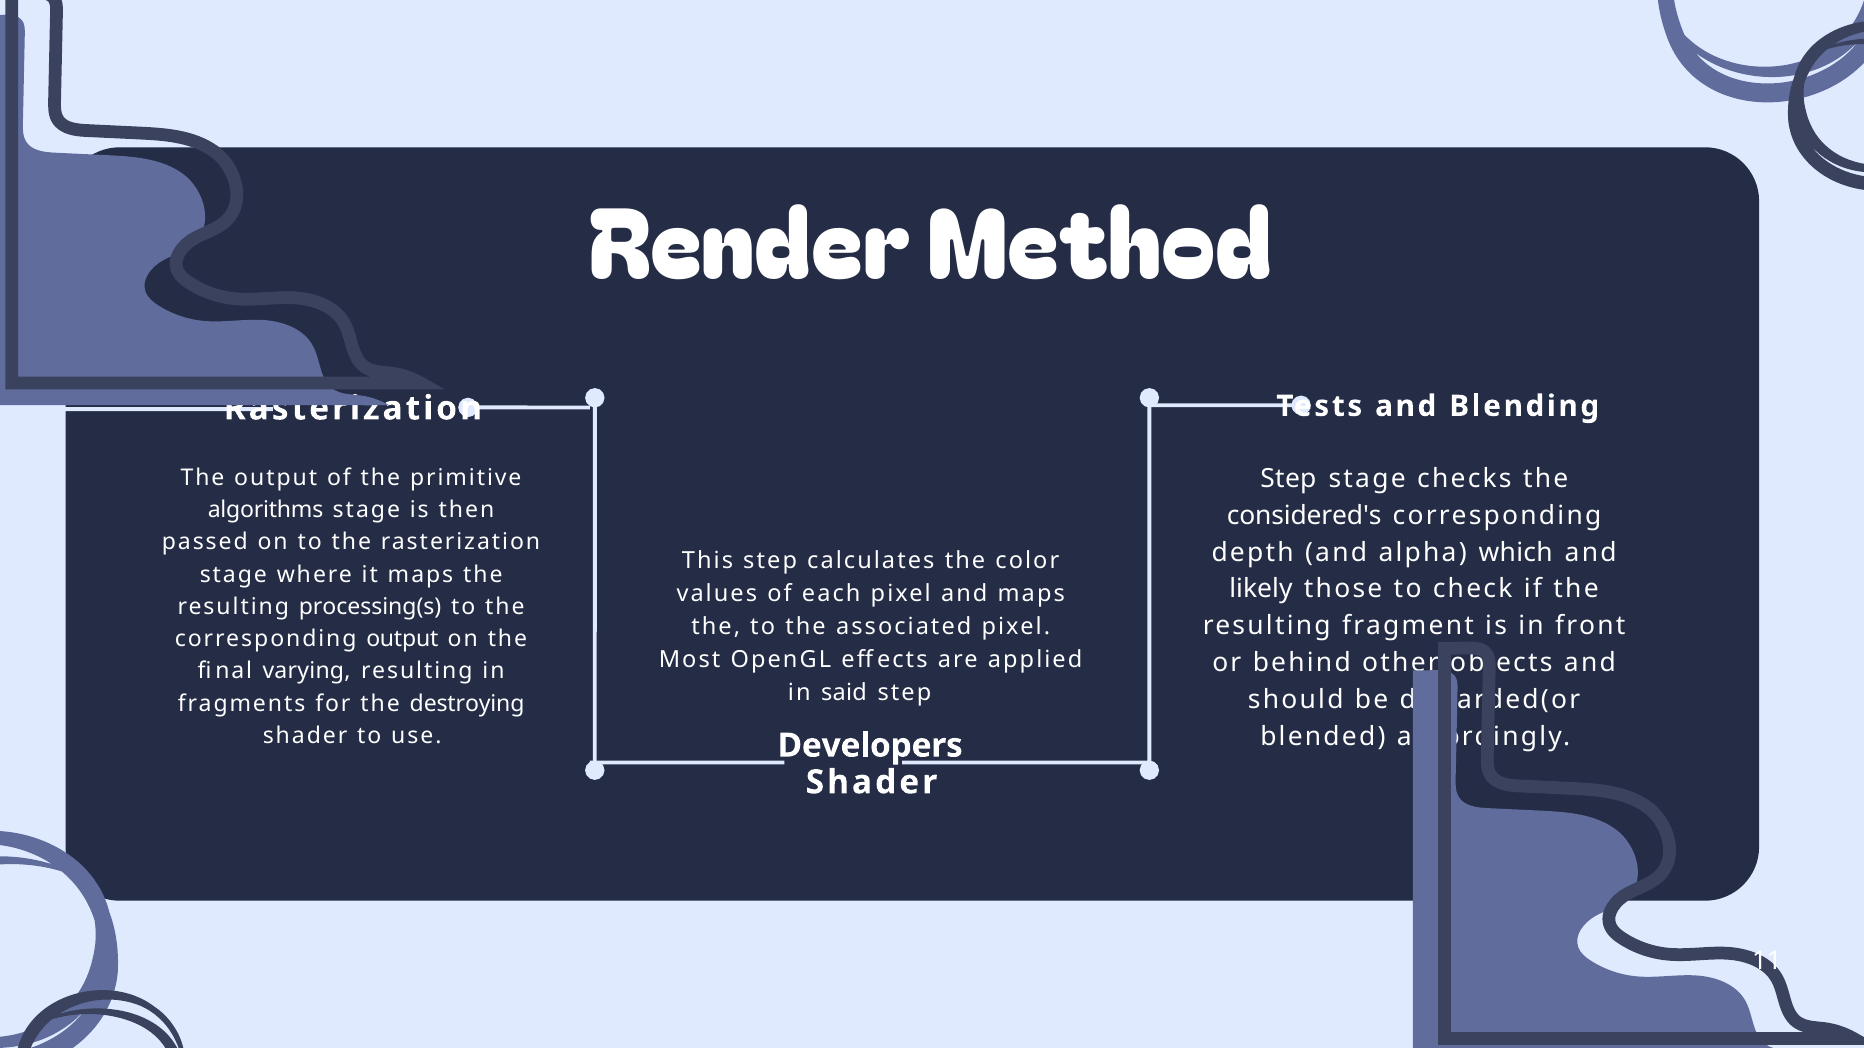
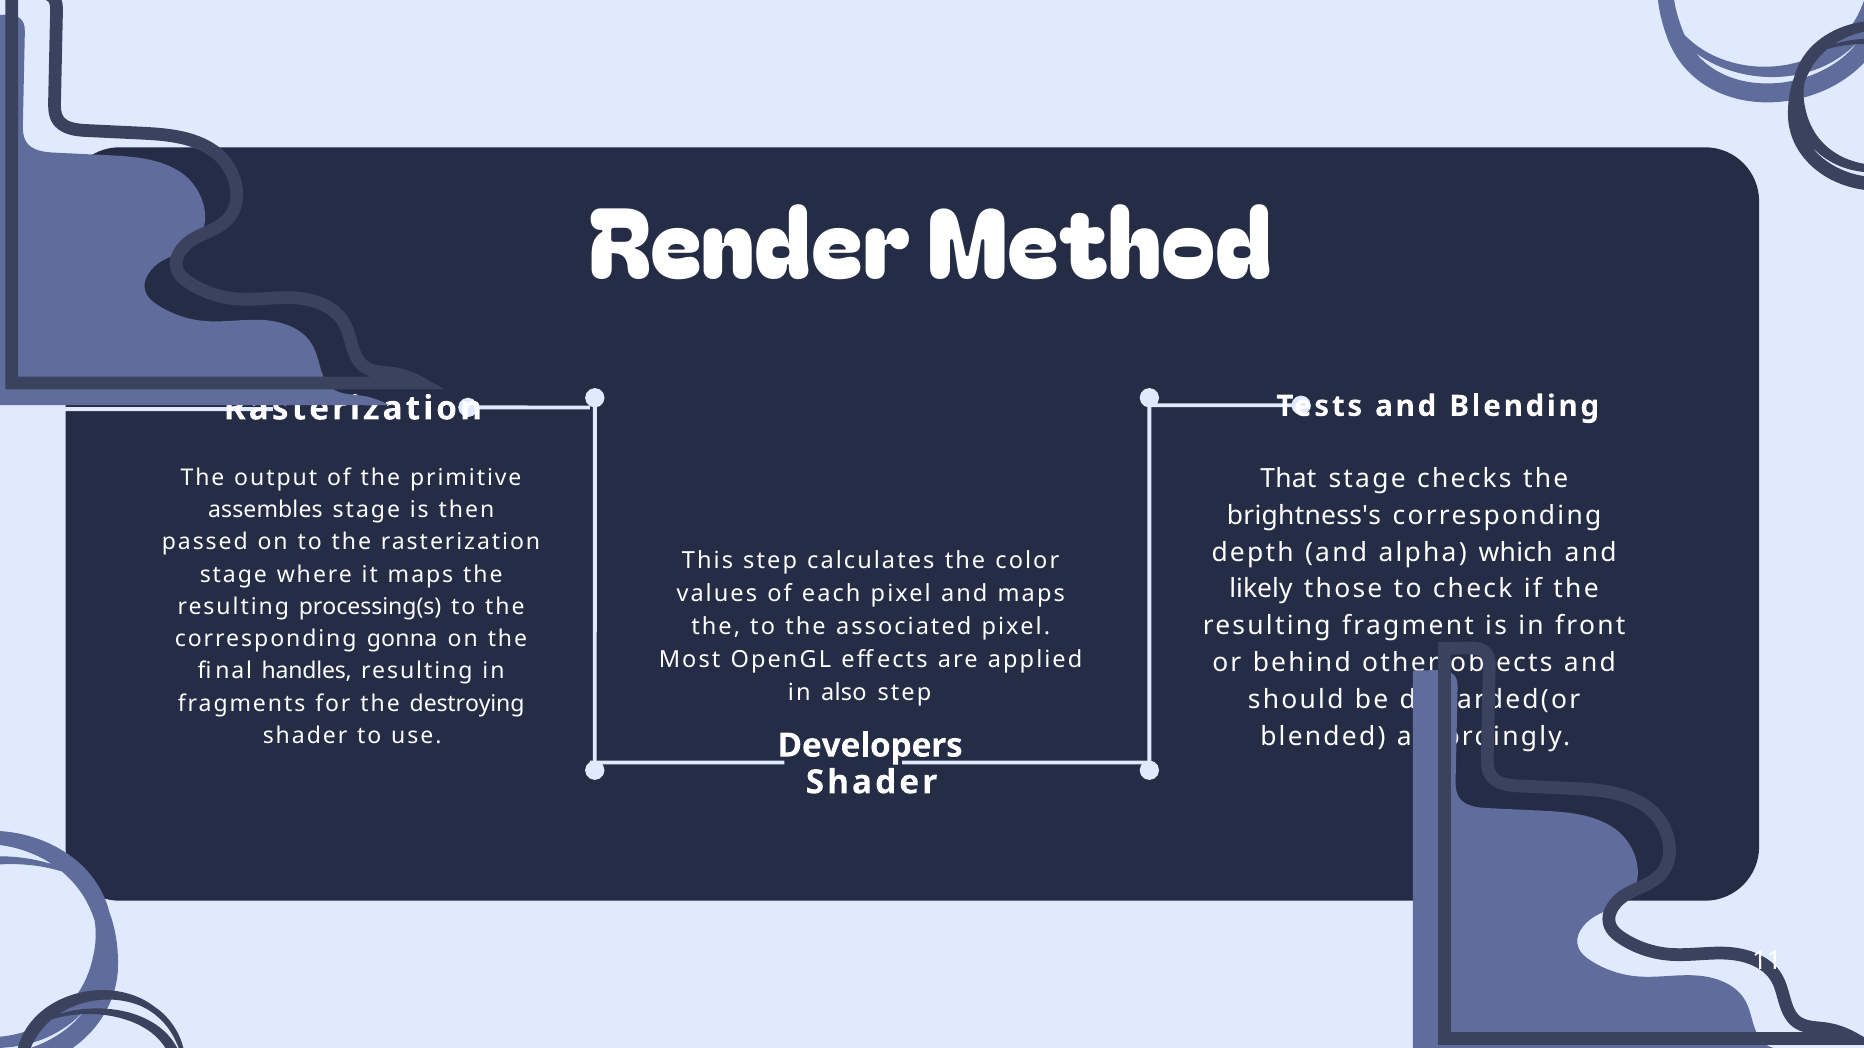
Step: Step -> That (1288, 479)
algorithms: algorithms -> assembles (265, 510)
considered's: considered's -> brightness's (1304, 516)
corresponding output: output -> gonna (402, 639)
varying: varying -> handles (307, 672)
said: said -> also (844, 693)
